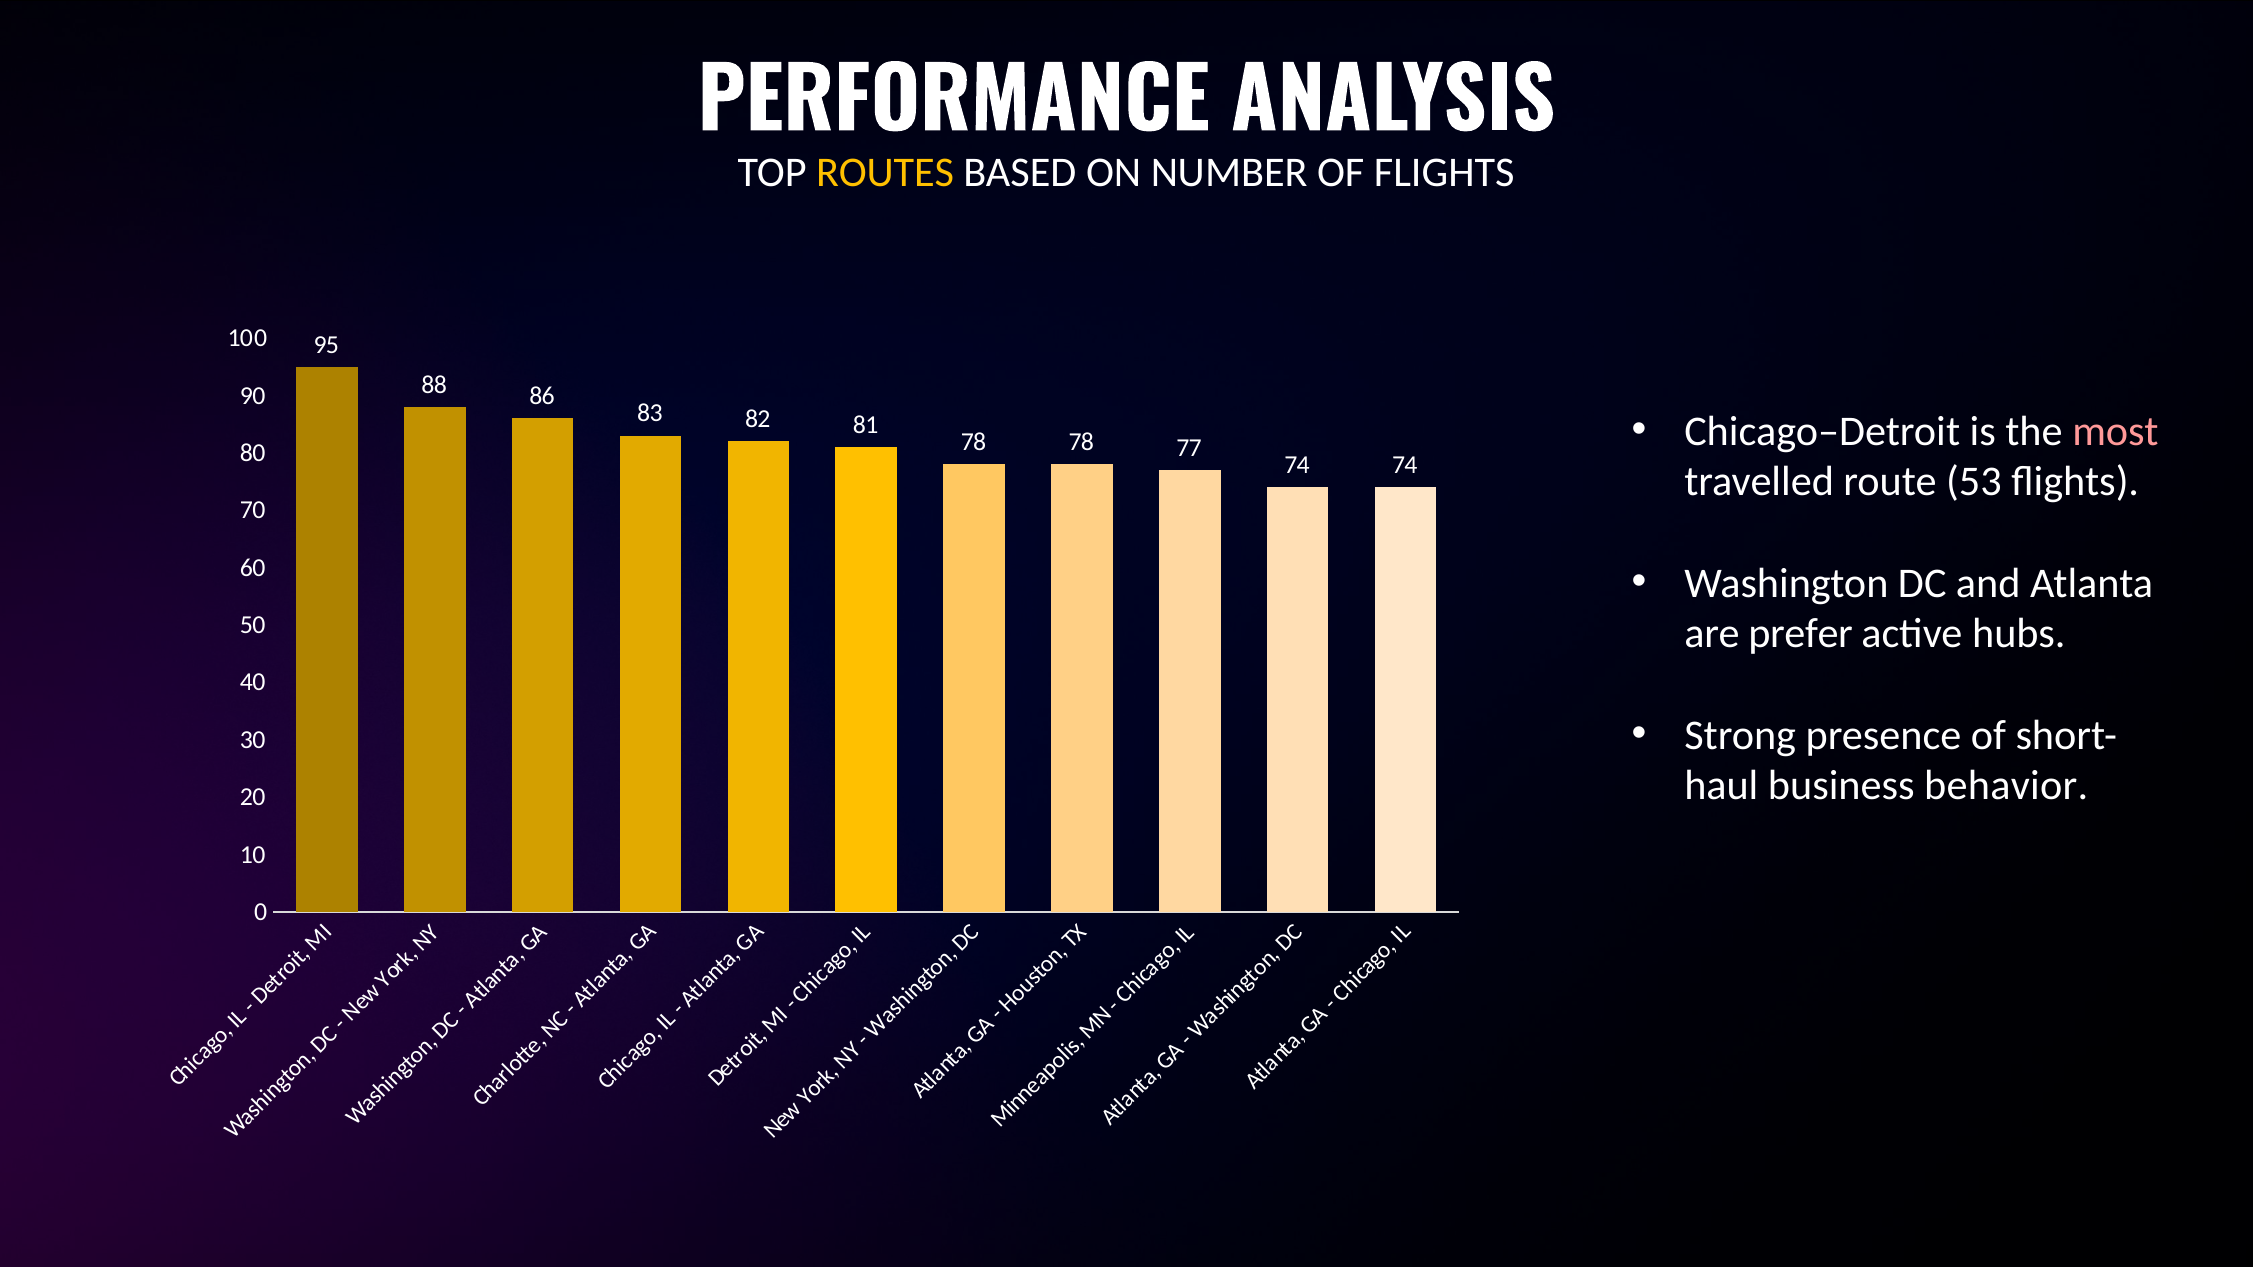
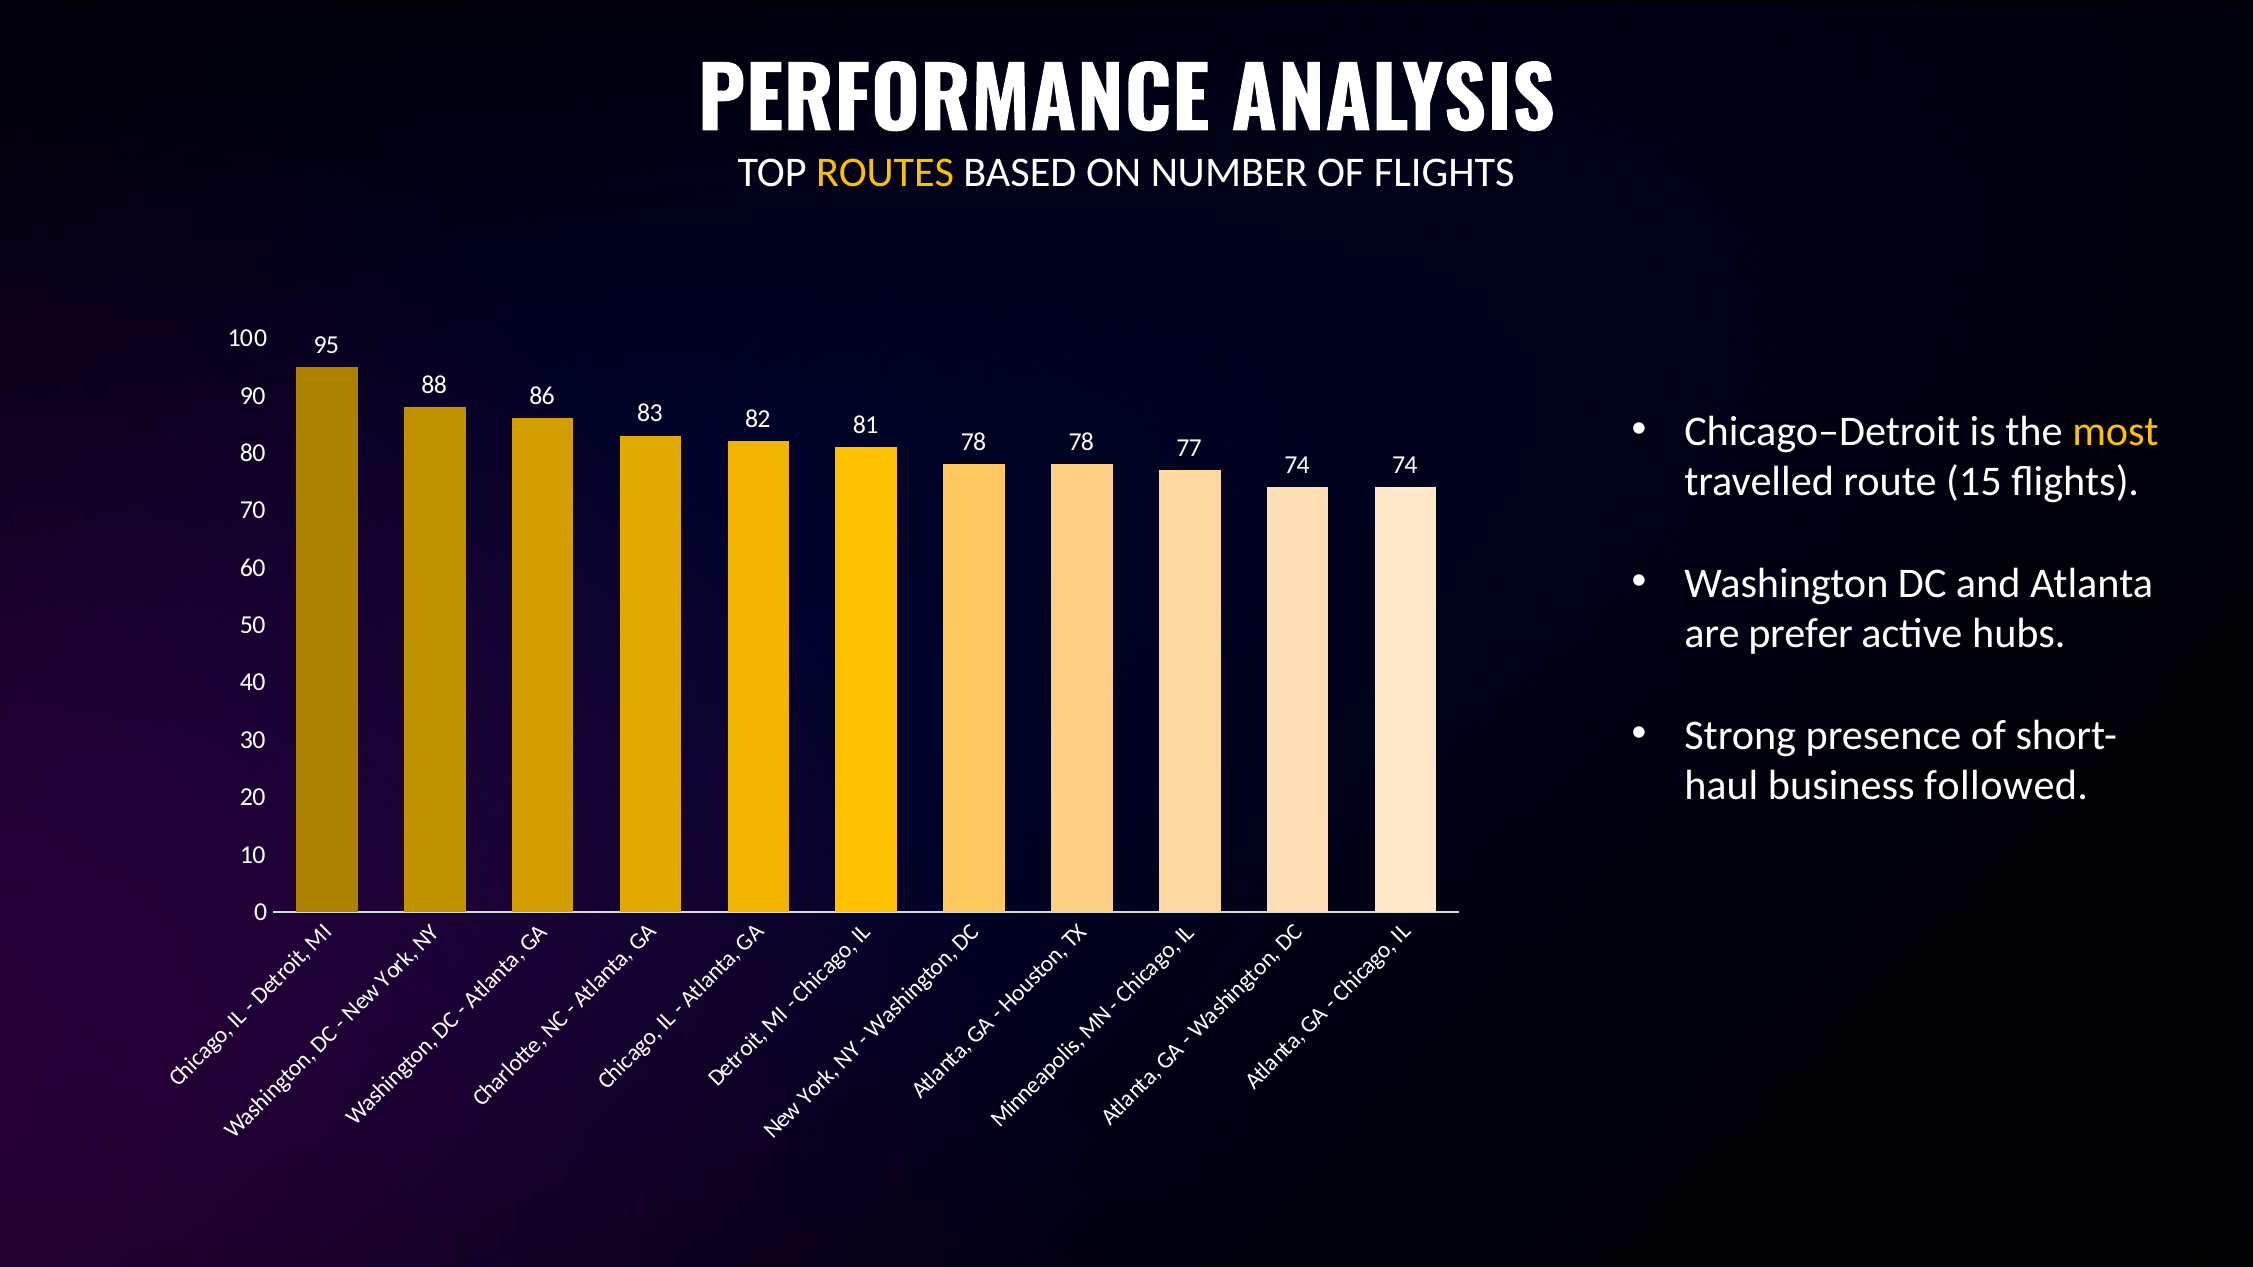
most colour: pink -> yellow (2115, 431)
53: 53 -> 15 (1974, 482)
behavior: behavior -> followed (2006, 786)
